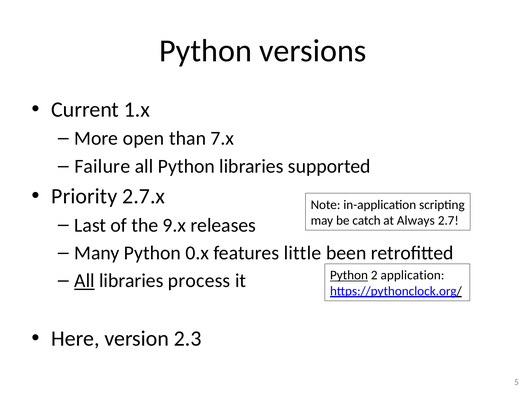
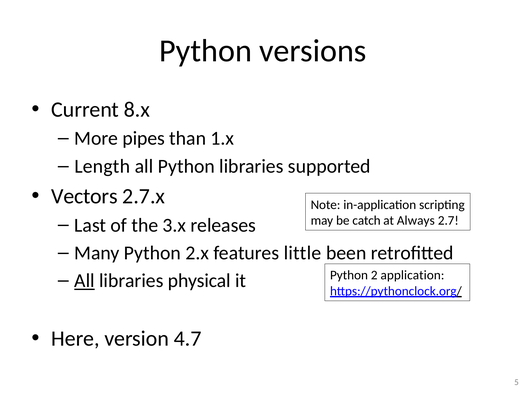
1.x: 1.x -> 8.x (137, 109)
open: open -> pipes (144, 138)
7.x: 7.x -> 1.x (222, 138)
Failure: Failure -> Length (102, 166)
Priority: Priority -> Vectors (84, 196)
9.x: 9.x -> 3.x (174, 225)
0.x: 0.x -> 2.x (197, 253)
Python underline: present -> none (349, 275)
process: process -> physical (199, 280)
2.3: 2.3 -> 4.7 (188, 338)
